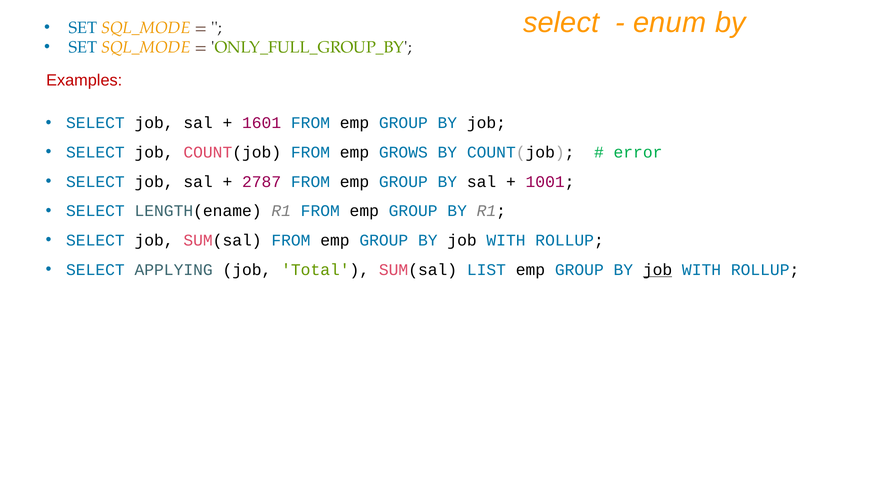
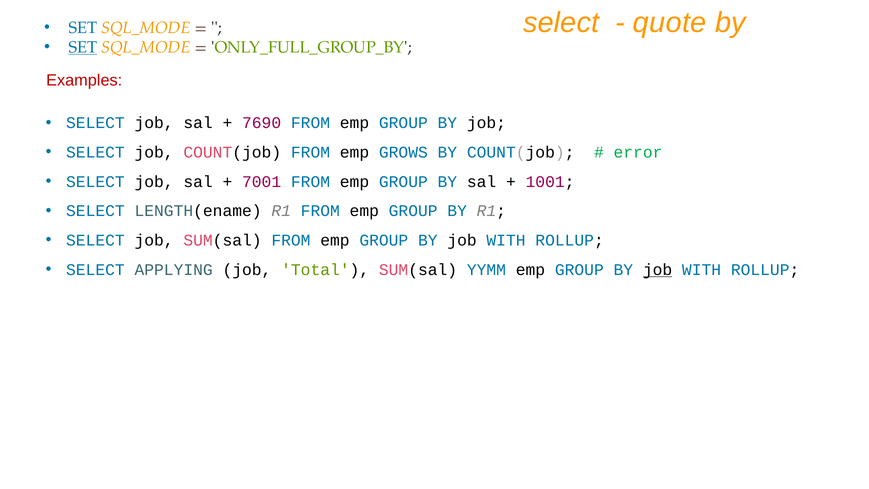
enum: enum -> quote (670, 23)
SET underline: none -> present (83, 47)
1601: 1601 -> 7690 (262, 123)
2787: 2787 -> 7001 (262, 182)
LIST: LIST -> YYMM (486, 270)
